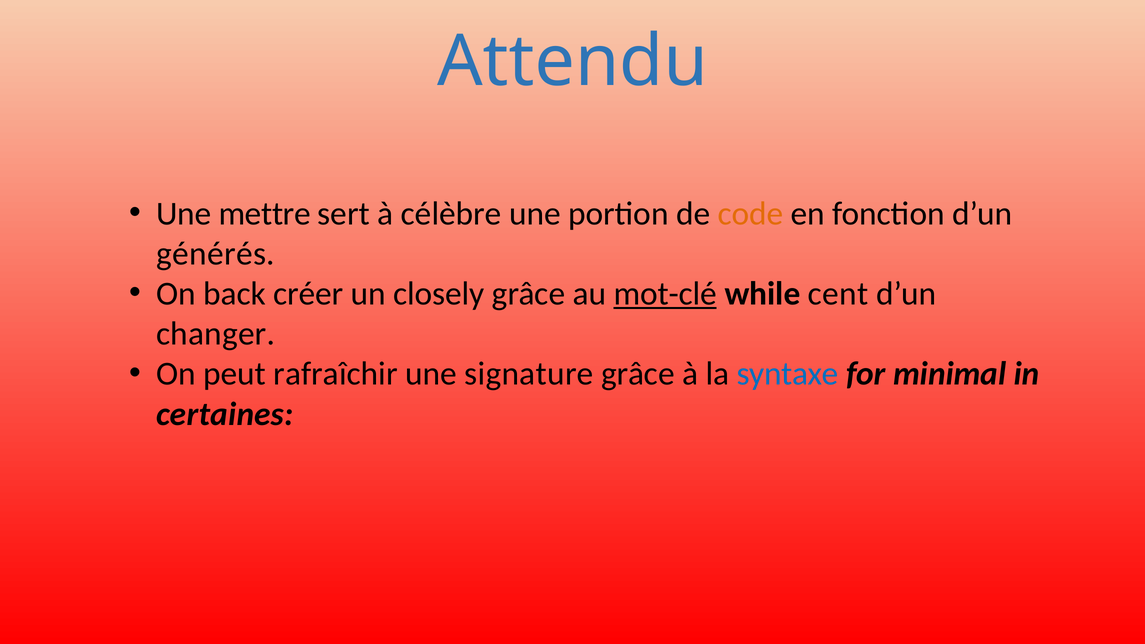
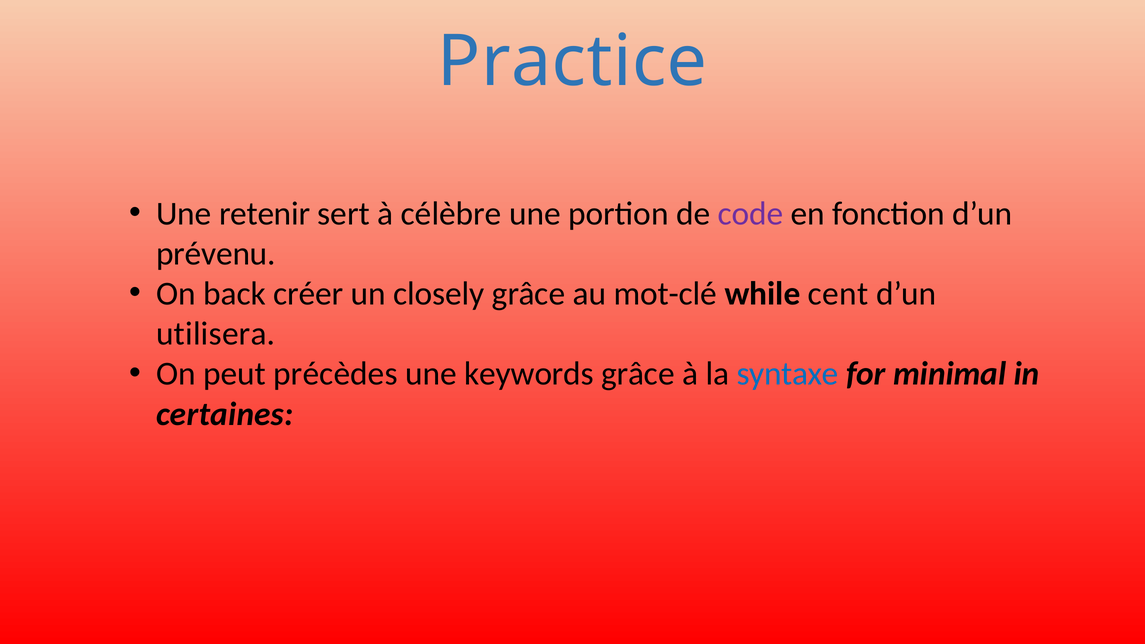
Attendu: Attendu -> Practice (572, 62)
mettre: mettre -> retenir (265, 214)
code colour: orange -> purple (750, 214)
générés: générés -> prévenu (216, 254)
mot-clé underline: present -> none (665, 294)
changer: changer -> utilisera (216, 334)
rafraîchir: rafraîchir -> précèdes (336, 374)
signature: signature -> keywords (529, 374)
